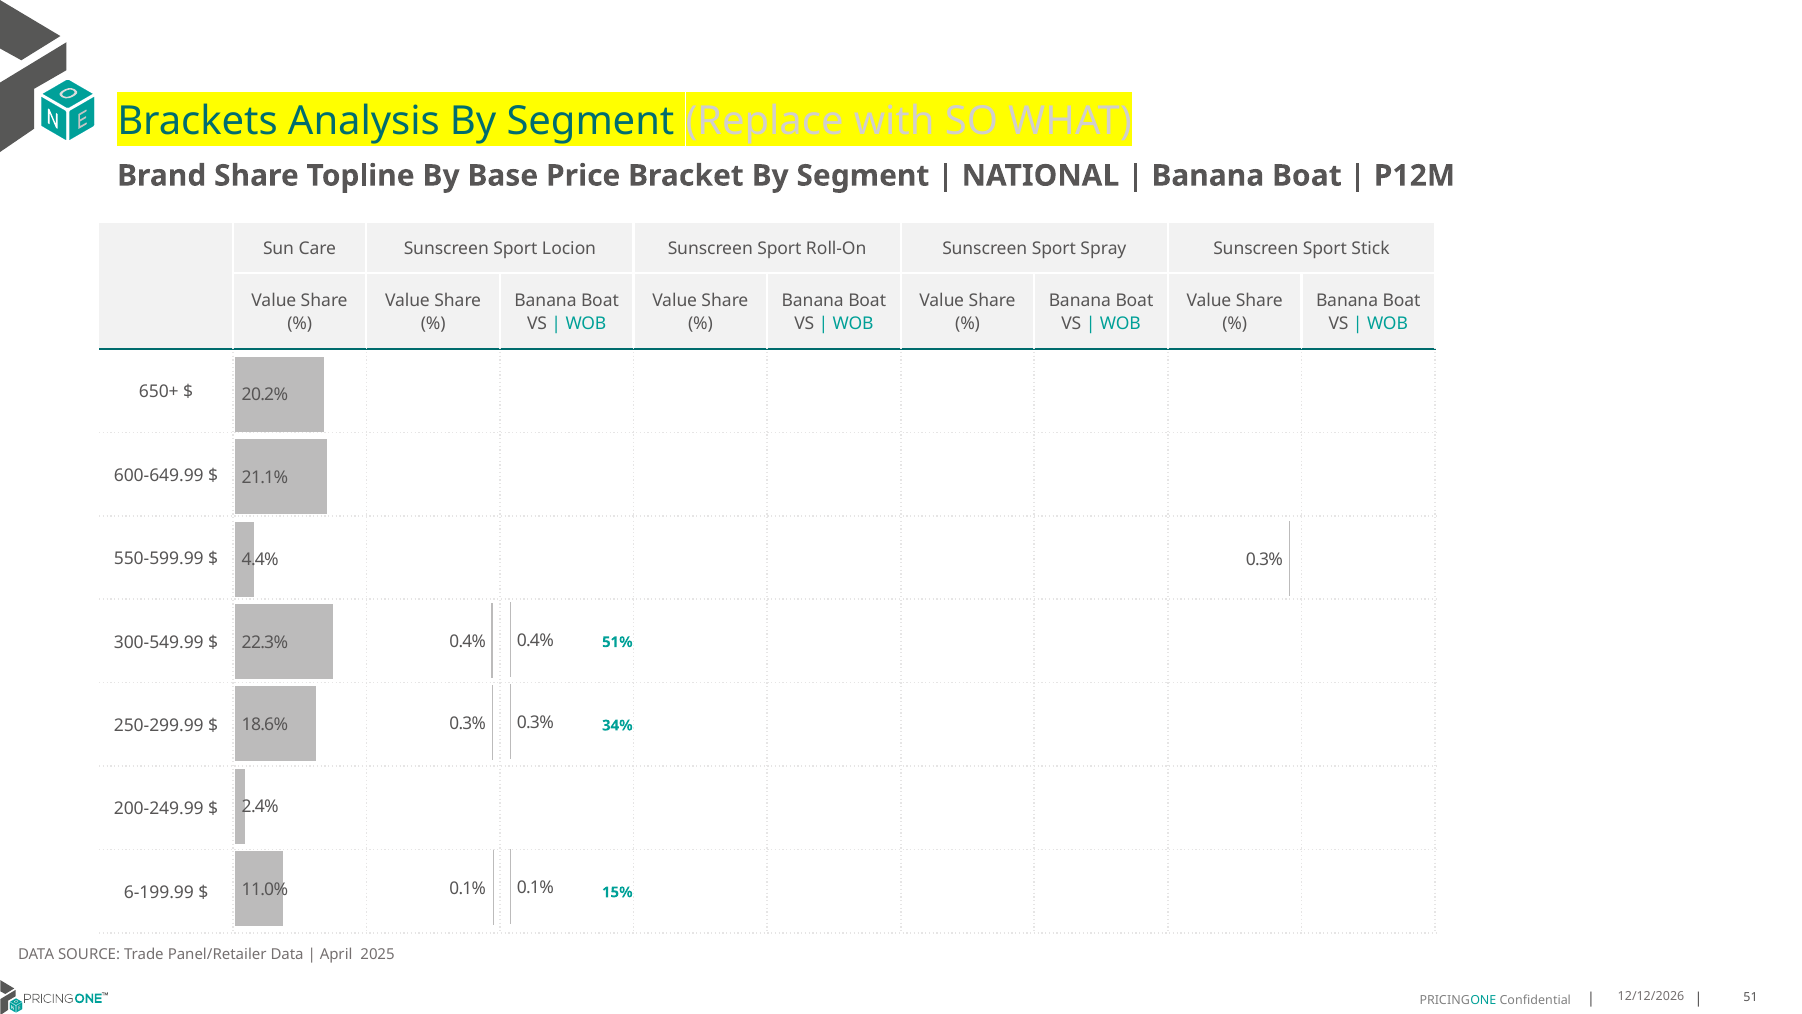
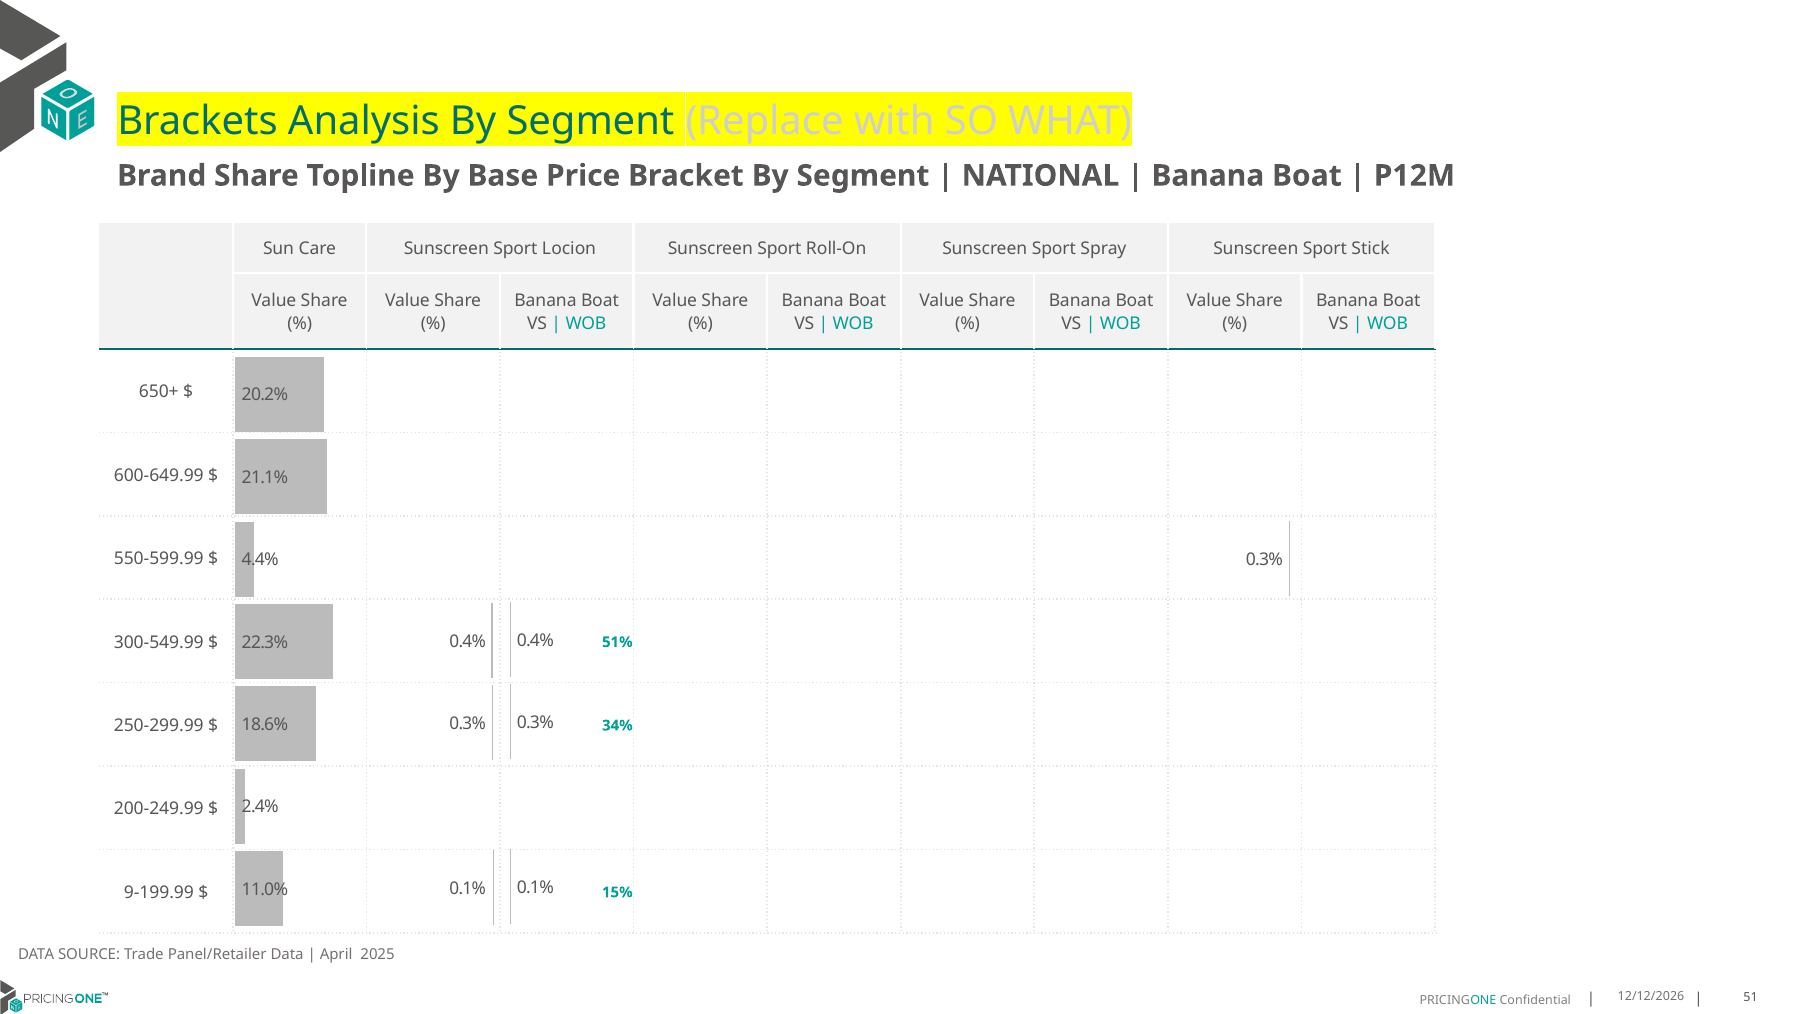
6-199.99: 6-199.99 -> 9-199.99 (159, 892)
